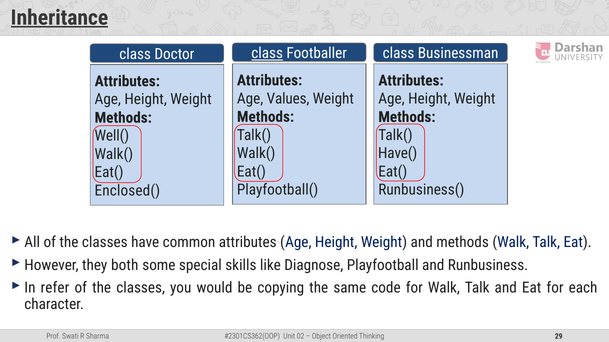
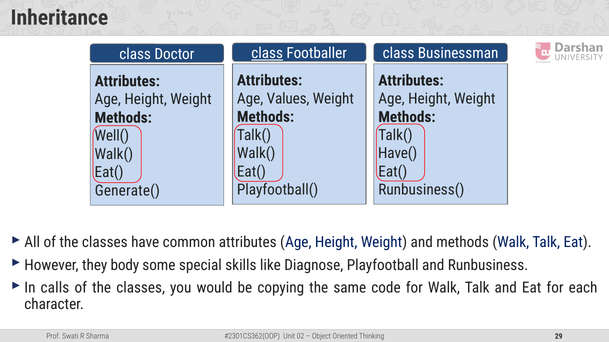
Inheritance underline: present -> none (59, 18)
Enclosed(: Enclosed( -> Generate( (127, 191)
both: both -> body (125, 266)
refer: refer -> calls (55, 288)
